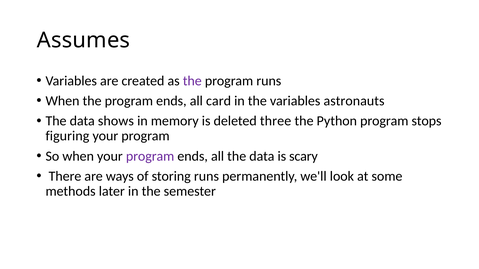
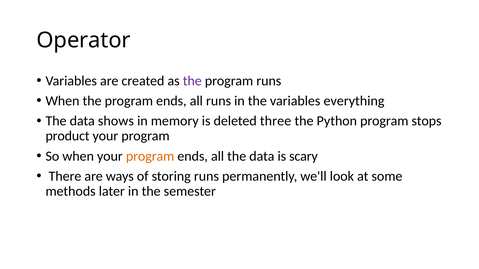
Assumes: Assumes -> Operator (84, 40)
all card: card -> runs (219, 101)
astronauts: astronauts -> everything (354, 101)
figuring: figuring -> product (68, 136)
program colour: purple -> orange (150, 156)
